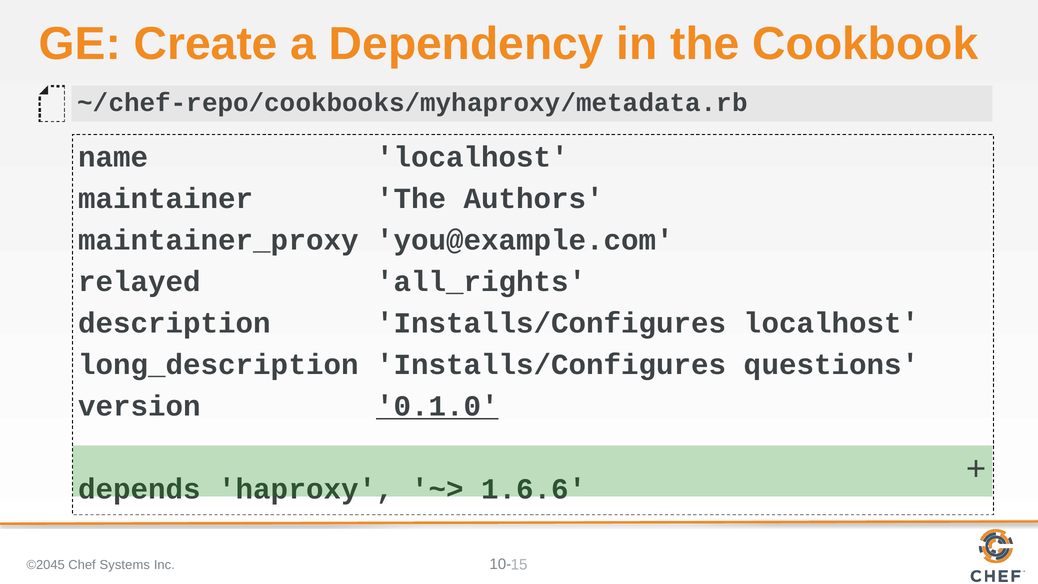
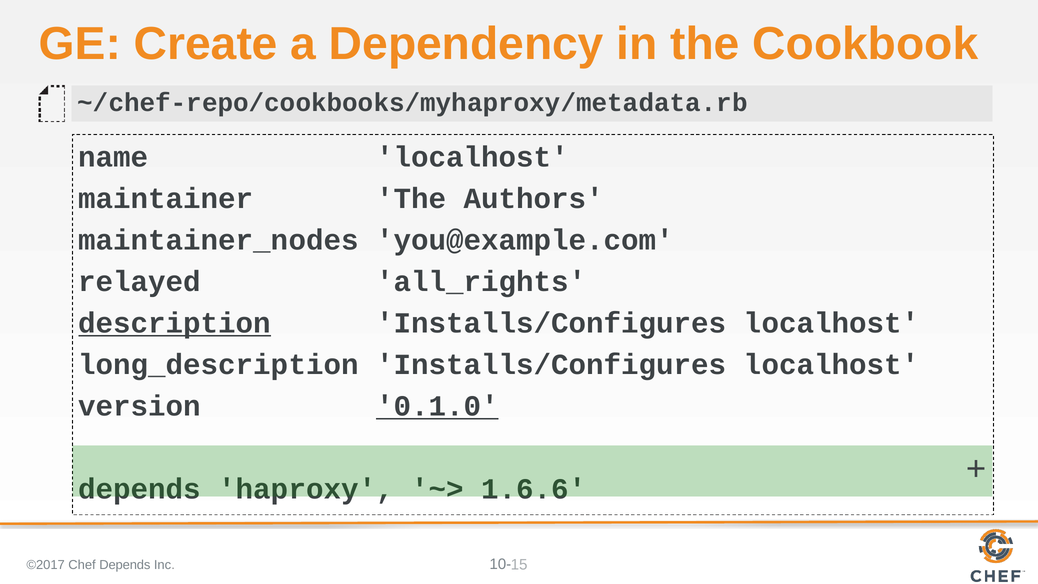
maintainer_proxy: maintainer_proxy -> maintainer_nodes (218, 240)
description underline: none -> present (175, 323)
long_description Installs/Configures questions: questions -> localhost (832, 365)
©2045: ©2045 -> ©2017 (46, 565)
Chef Systems: Systems -> Depends (125, 565)
